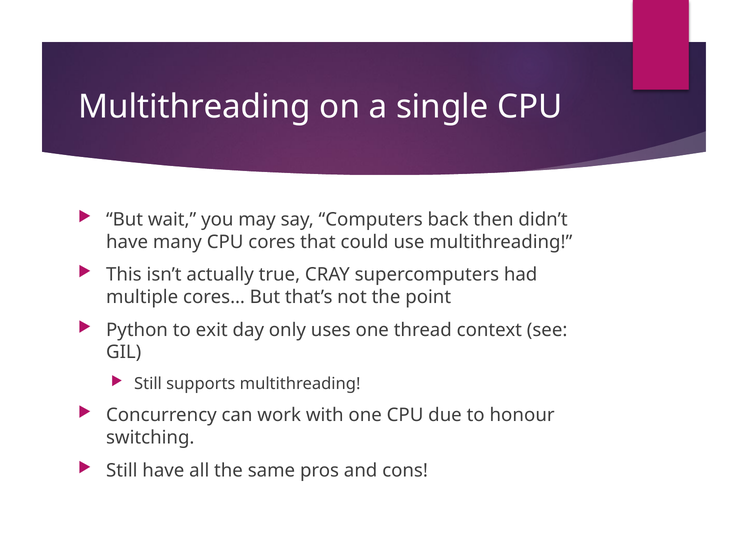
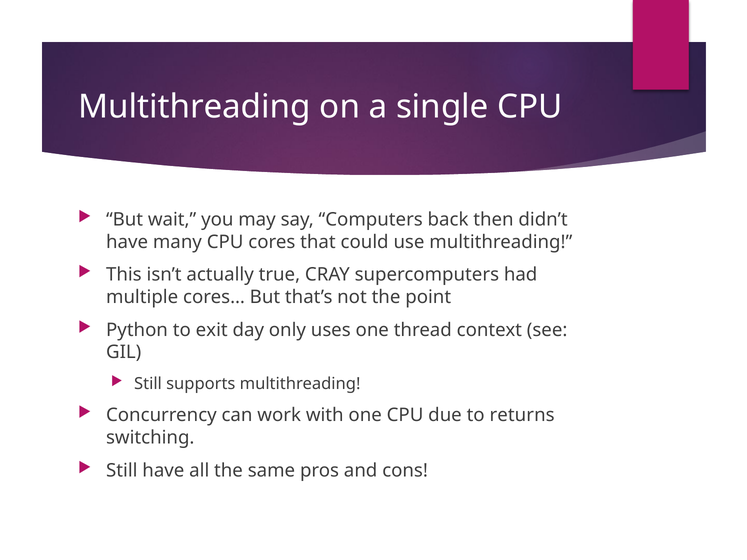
honour: honour -> returns (522, 415)
